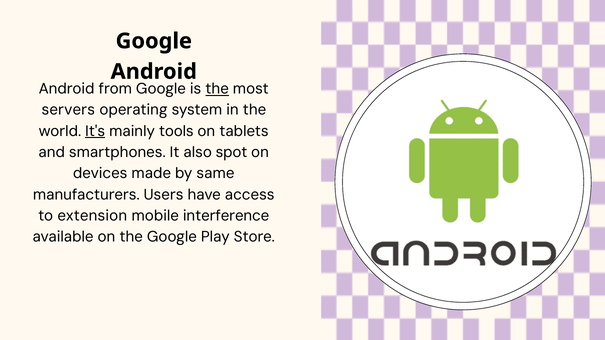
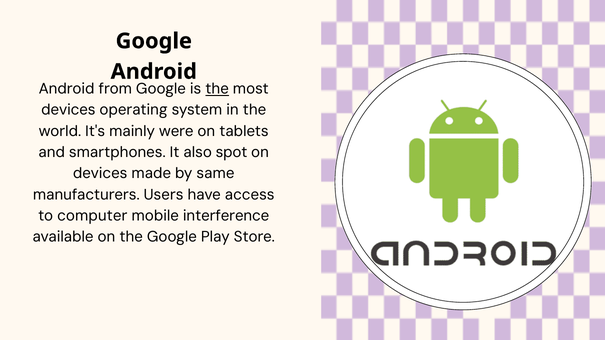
servers: servers -> devices (68, 110)
It's underline: present -> none (95, 131)
tools: tools -> were (176, 131)
extension: extension -> computer (92, 216)
